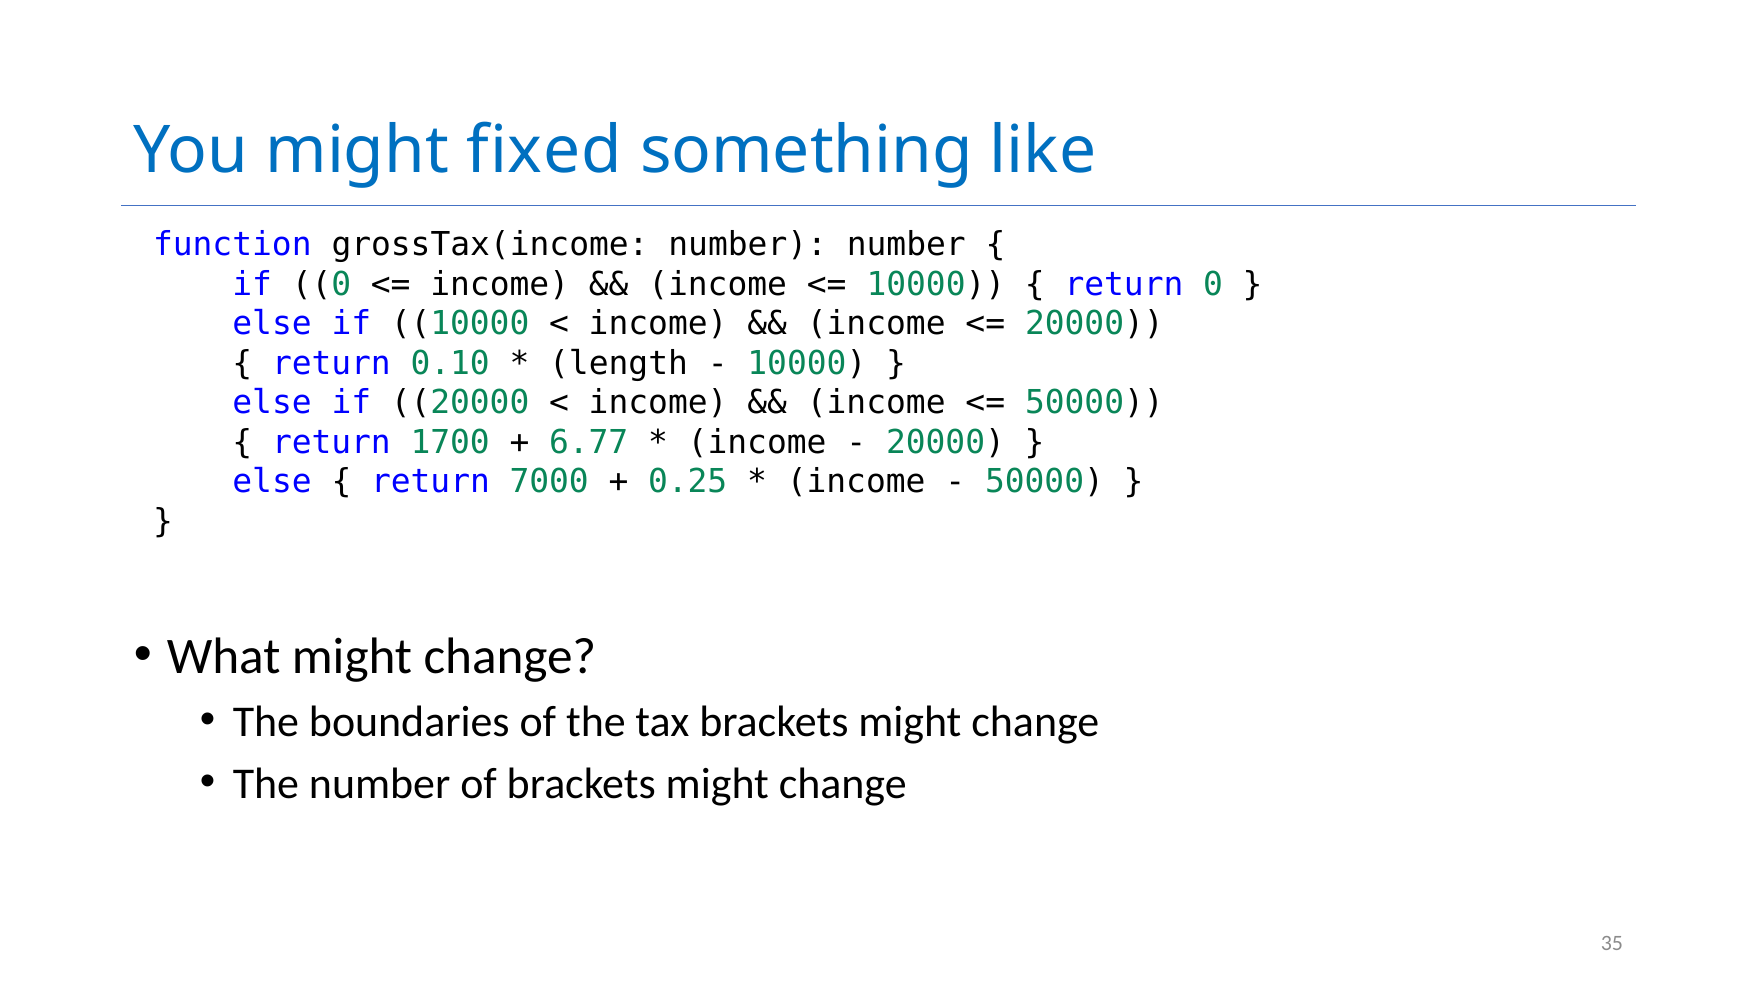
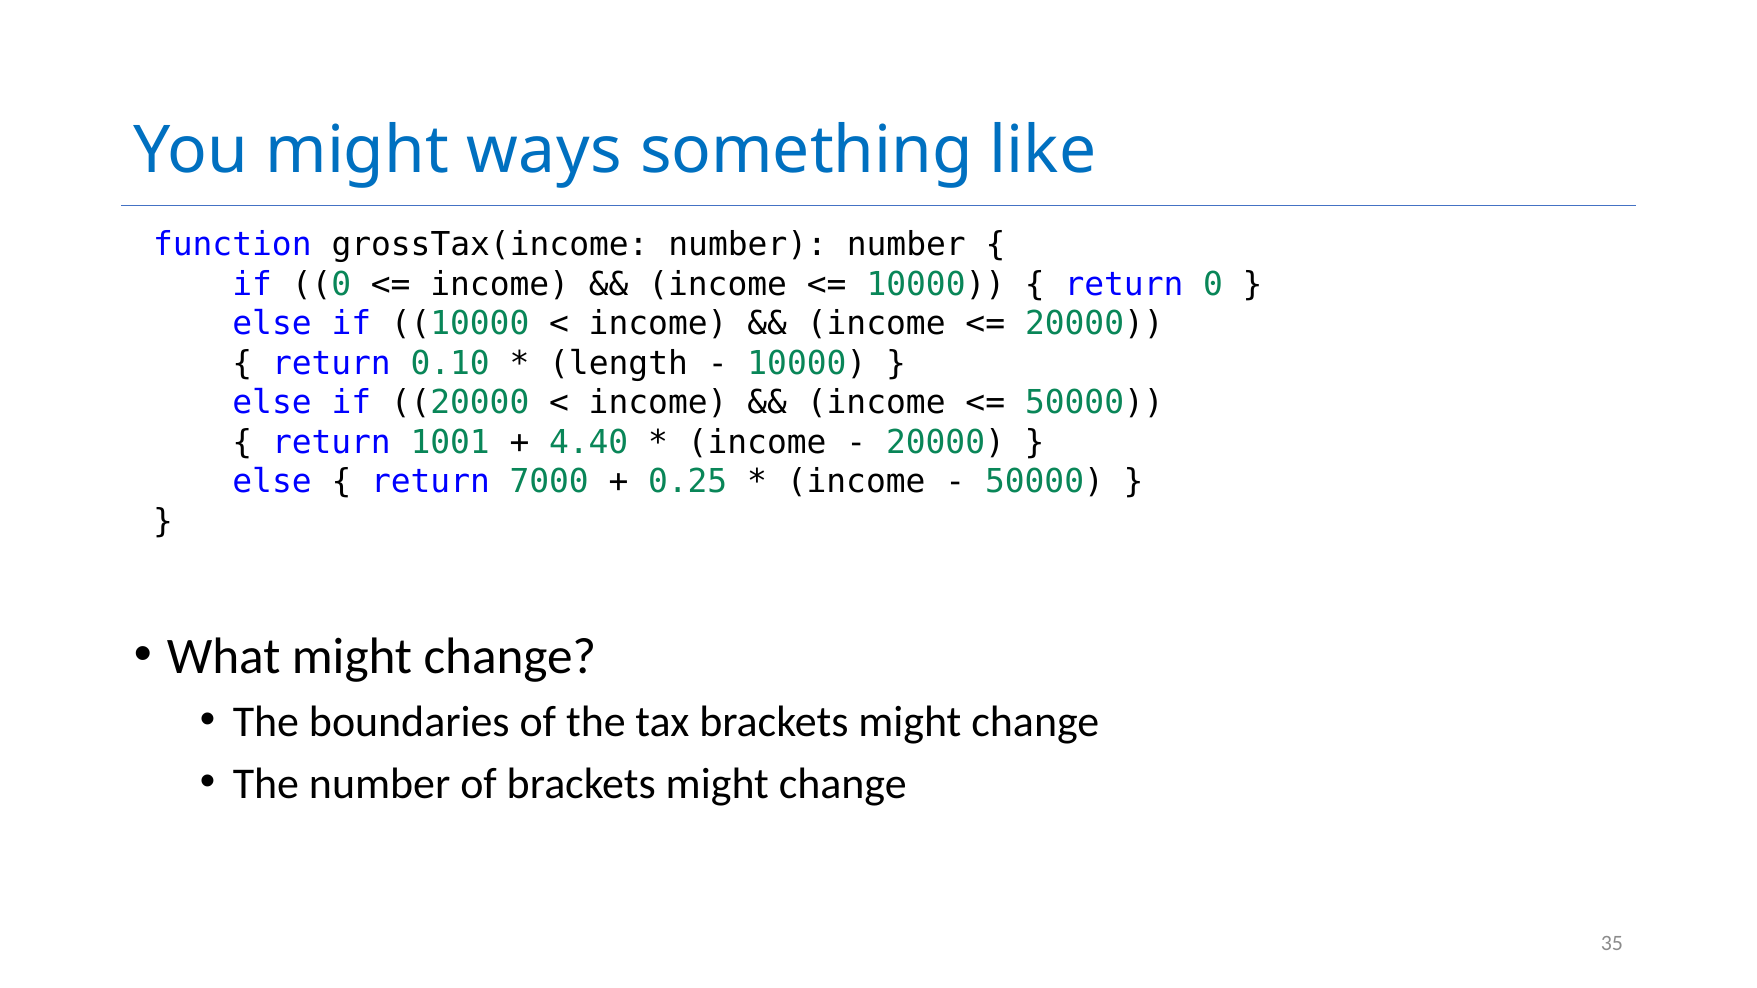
fixed: fixed -> ways (544, 151)
1700: 1700 -> 1001 (450, 442)
6.77: 6.77 -> 4.40 (589, 442)
